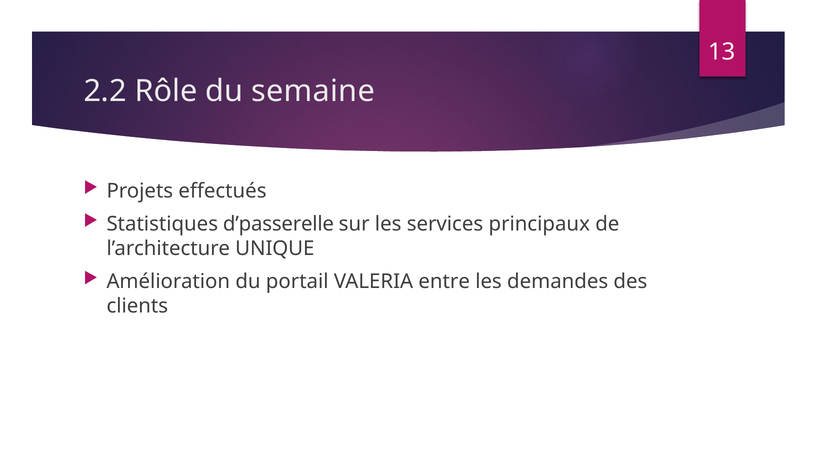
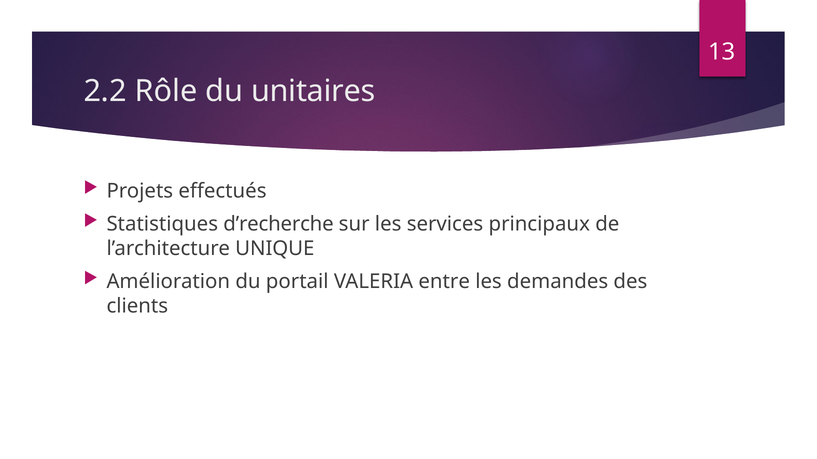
semaine: semaine -> unitaires (313, 91)
d’passerelle: d’passerelle -> d’recherche (278, 224)
